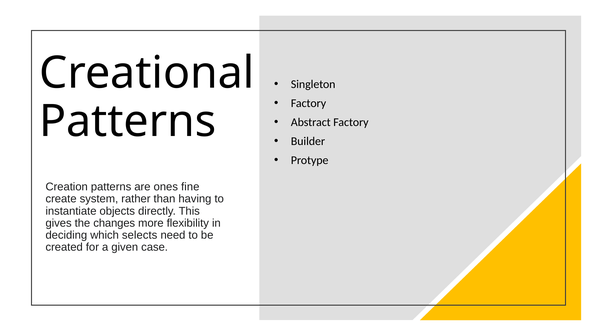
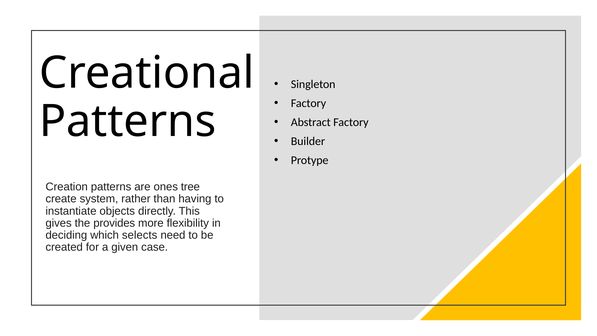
fine: fine -> tree (190, 187)
changes: changes -> provides (114, 223)
